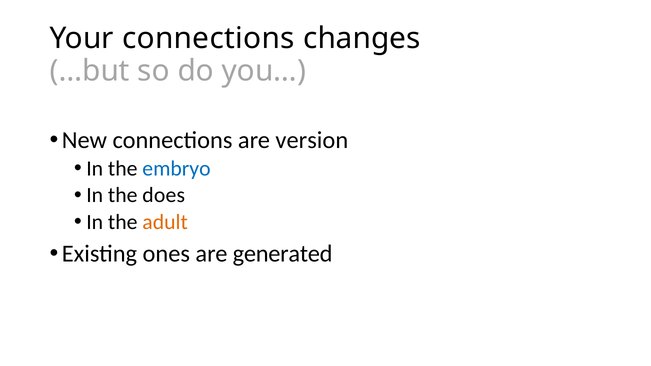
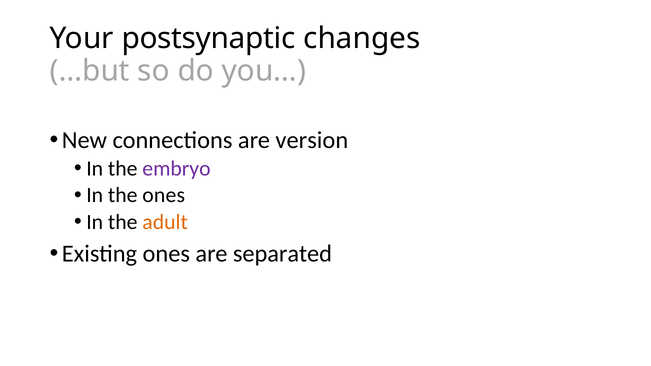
Your connections: connections -> postsynaptic (209, 39)
embryo colour: blue -> purple (176, 169)
the does: does -> ones (164, 195)
generated: generated -> separated (283, 254)
